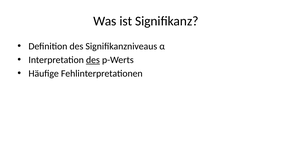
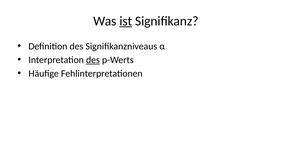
ist underline: none -> present (126, 21)
